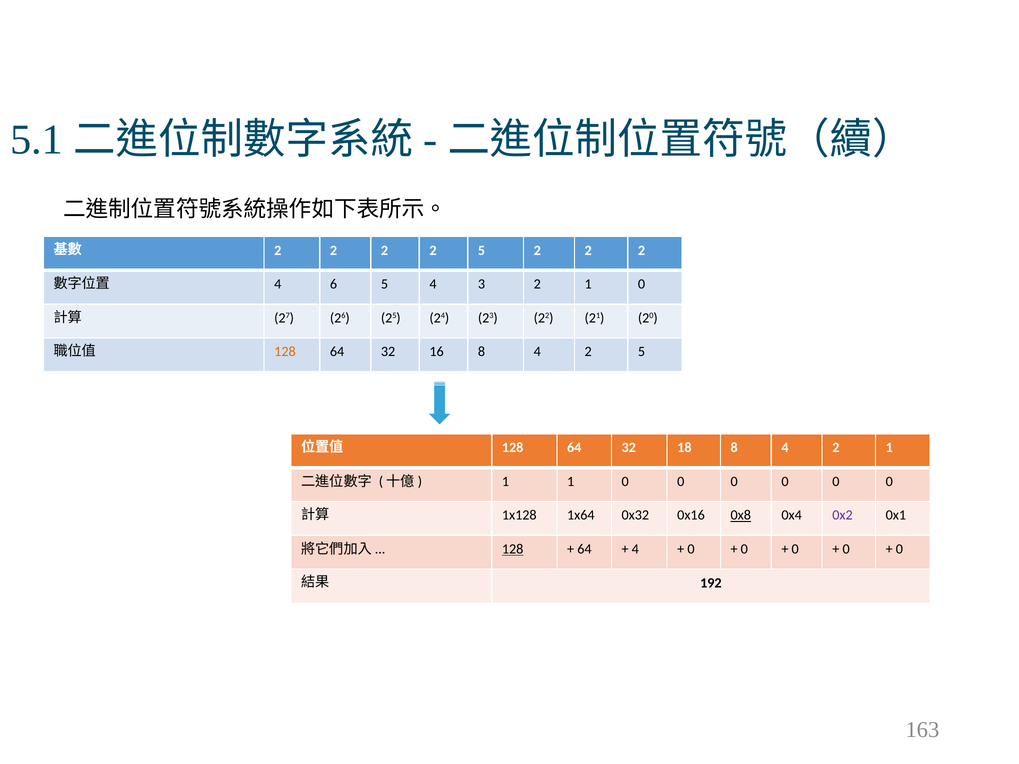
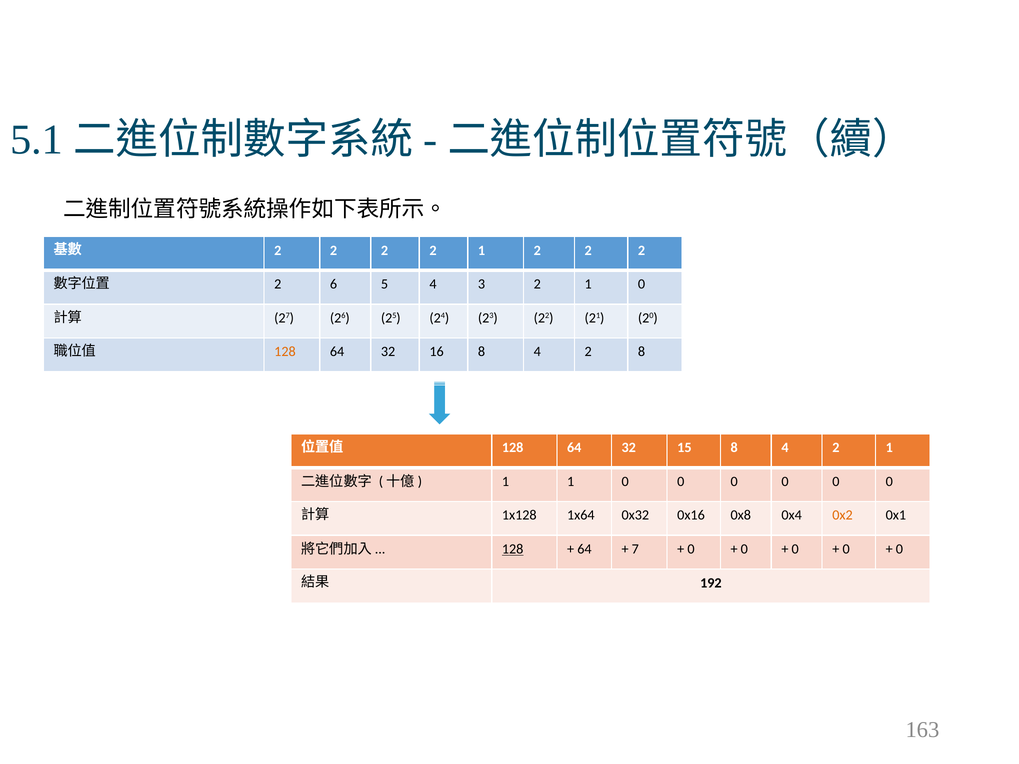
2 2 5: 5 -> 1 (482, 250)
4: 4 -> 2 (278, 284)
4 2 5: 5 -> 8 (642, 352)
18: 18 -> 15 (684, 448)
0x8 underline: present -> none (741, 515)
0x2 colour: purple -> orange (843, 515)
4: 4 -> 7 (635, 549)
